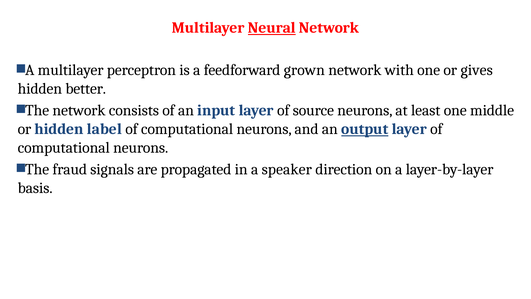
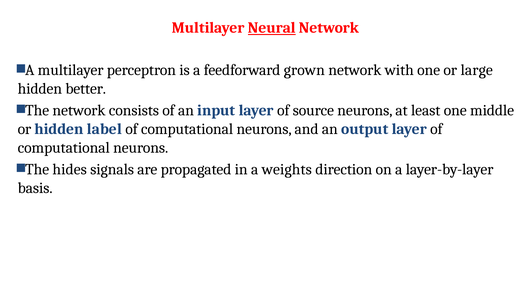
gives: gives -> large (477, 70)
output underline: present -> none (365, 129)
fraud: fraud -> hides (70, 169)
speaker: speaker -> weights (287, 169)
